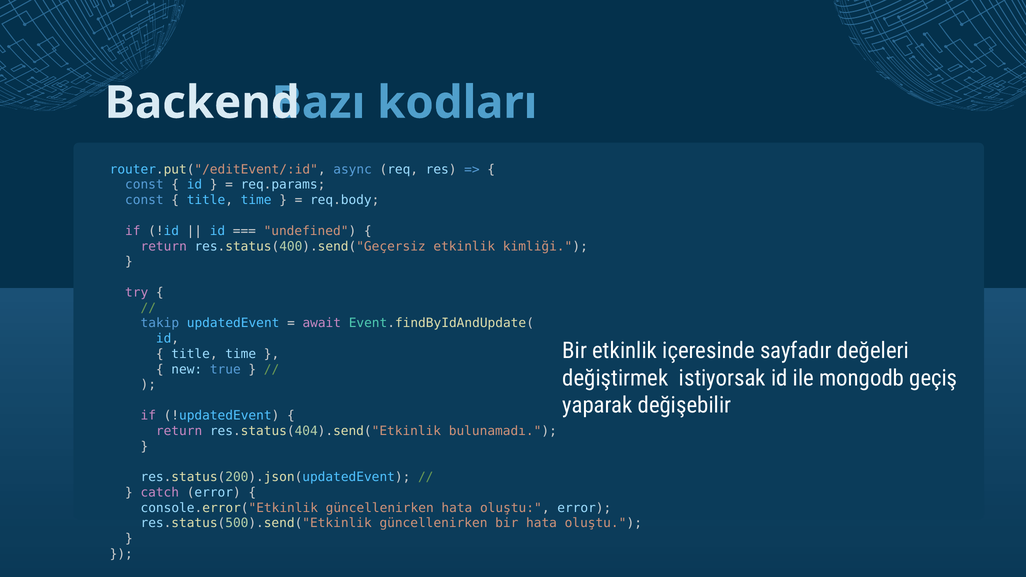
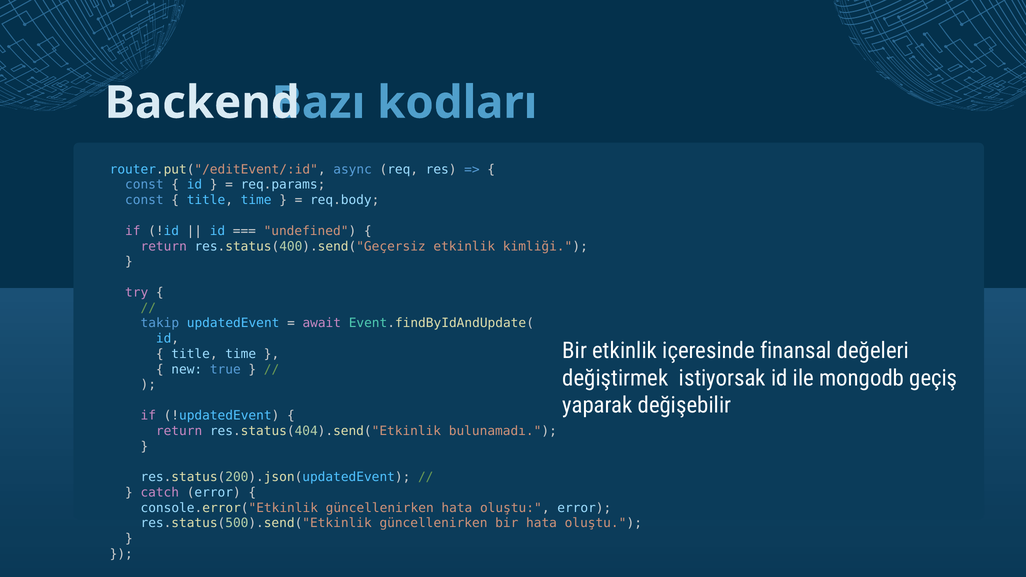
sayfadır: sayfadır -> finansal (796, 351)
